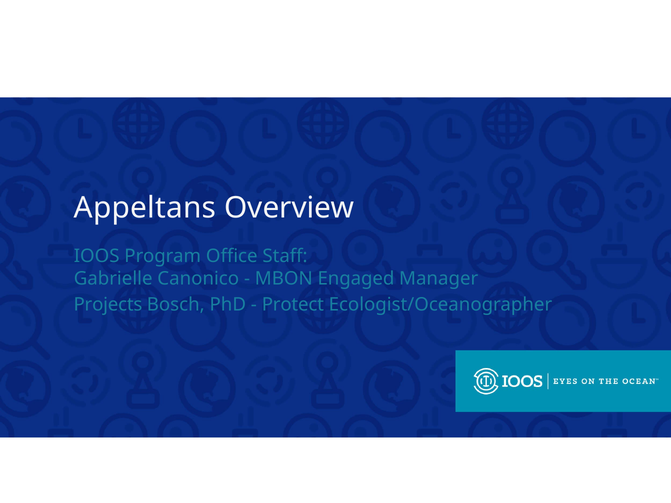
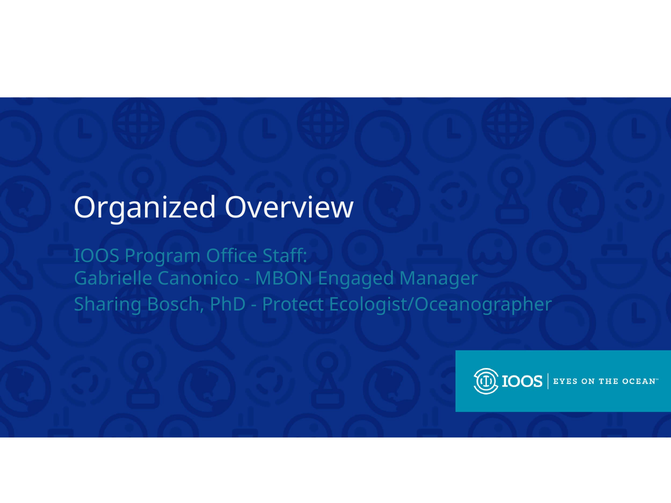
Appeltans: Appeltans -> Organized (145, 208)
Projects: Projects -> Sharing (108, 305)
